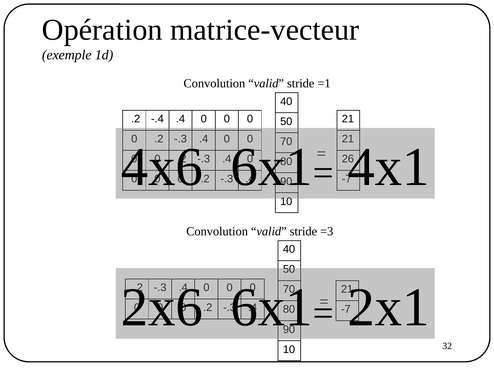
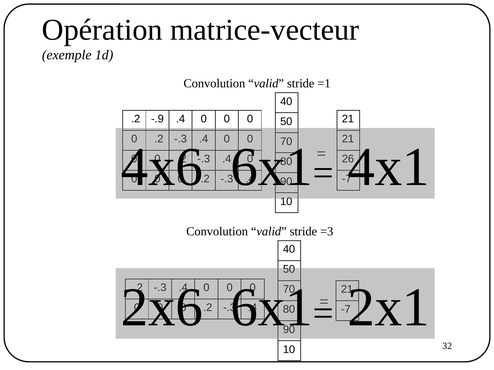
-.4: -.4 -> -.9 (157, 119)
